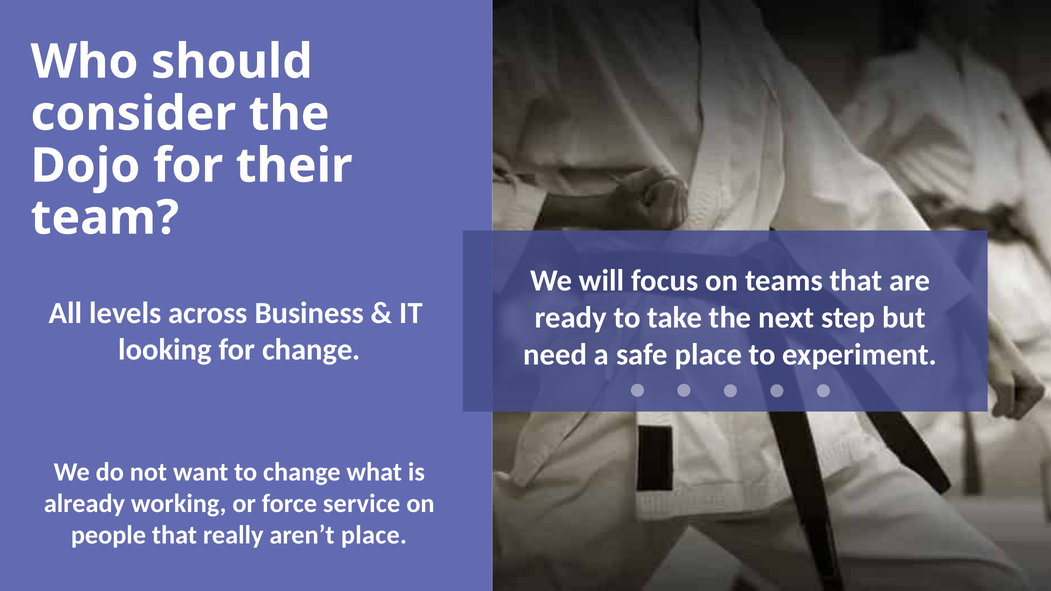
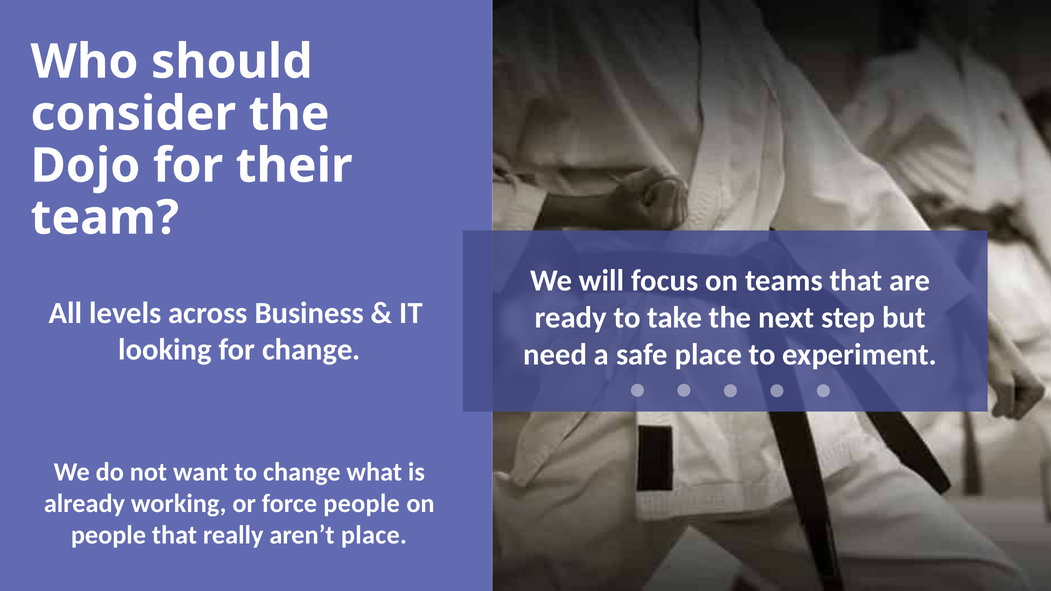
force service: service -> people (362, 504)
